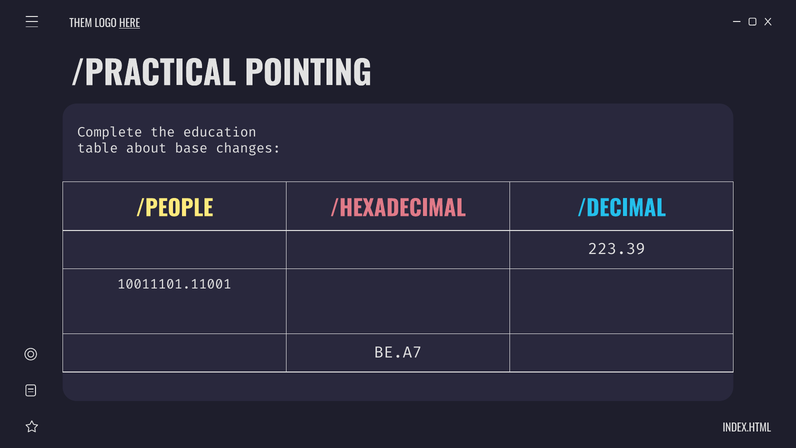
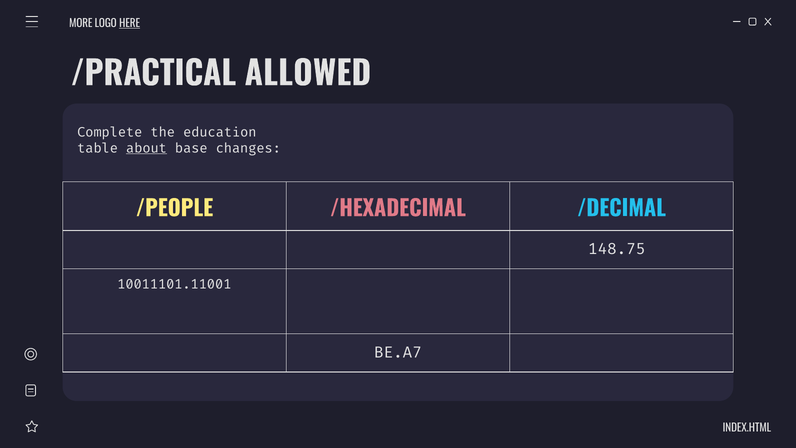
THEM: THEM -> MORE (81, 23)
POINTING: POINTING -> ALLOWED (308, 74)
about underline: none -> present (146, 148)
223.39: 223.39 -> 148.75 (617, 249)
